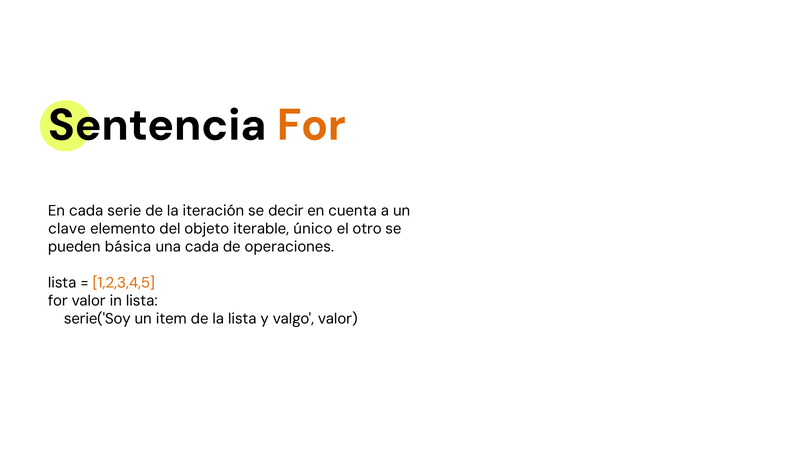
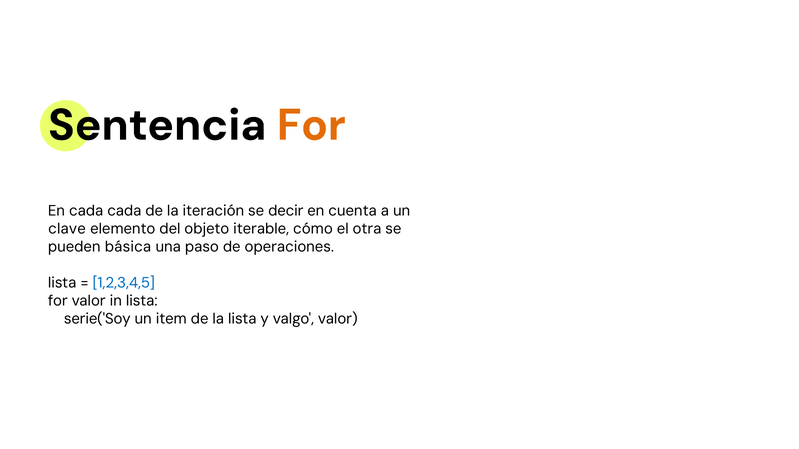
cada serie: serie -> cada (124, 211)
único: único -> cómo (313, 229)
otro: otro -> otra (367, 229)
una cada: cada -> paso (202, 247)
1,2,3,4,5 colour: orange -> blue (124, 283)
